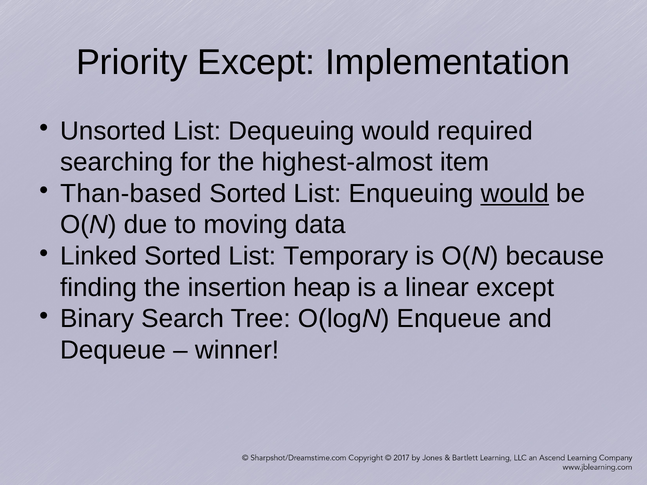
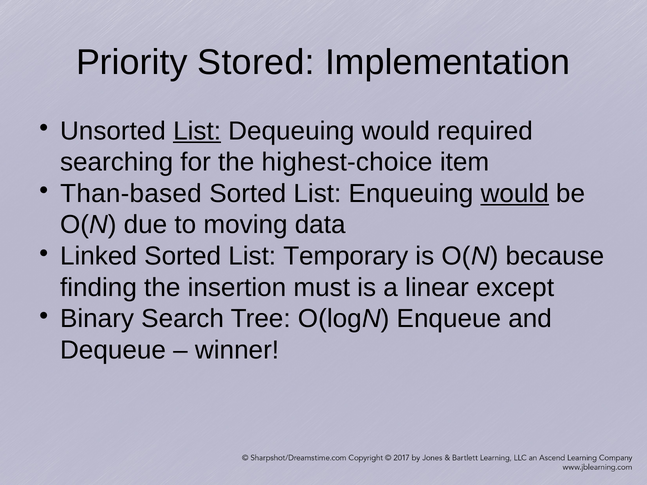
Priority Except: Except -> Stored (256, 62)
List underline: none -> present (197, 131)
highest-almost: highest-almost -> highest-choice (347, 162)
heap: heap -> must (322, 288)
